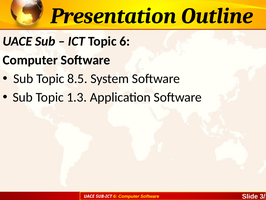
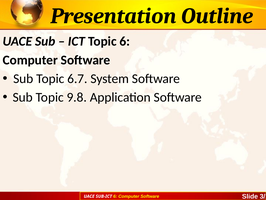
8.5: 8.5 -> 6.7 (77, 79)
1.3: 1.3 -> 9.8 (77, 97)
